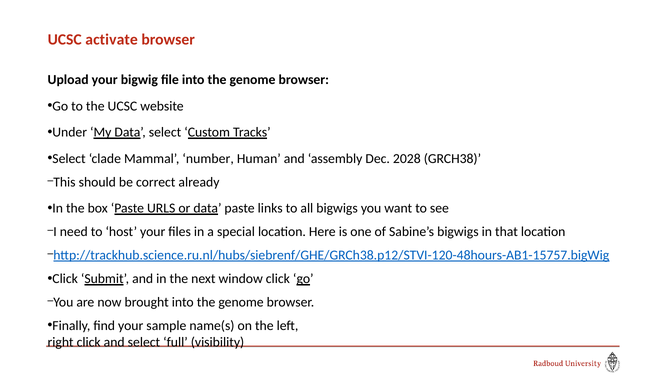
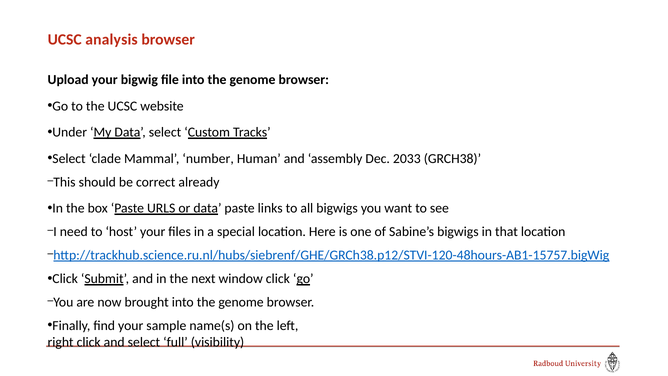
activate: activate -> analysis (112, 40)
2028: 2028 -> 2033 (407, 159)
